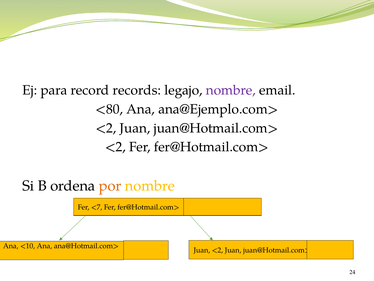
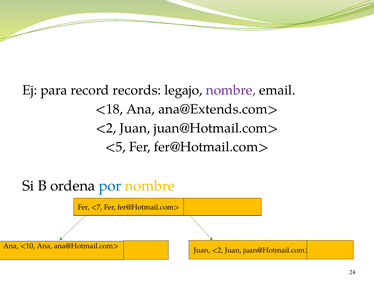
<80: <80 -> <18 (109, 109)
ana@Ejemplo.com>: ana@Ejemplo.com> -> ana@Extends.com> (218, 109)
<2: <2 -> <5 (116, 147)
por colour: orange -> blue (110, 185)
